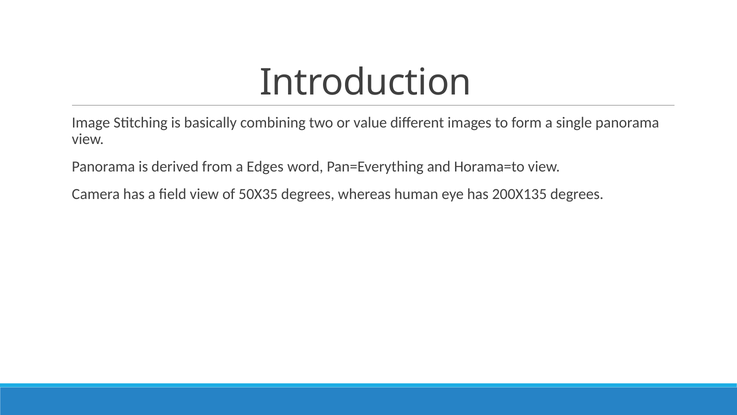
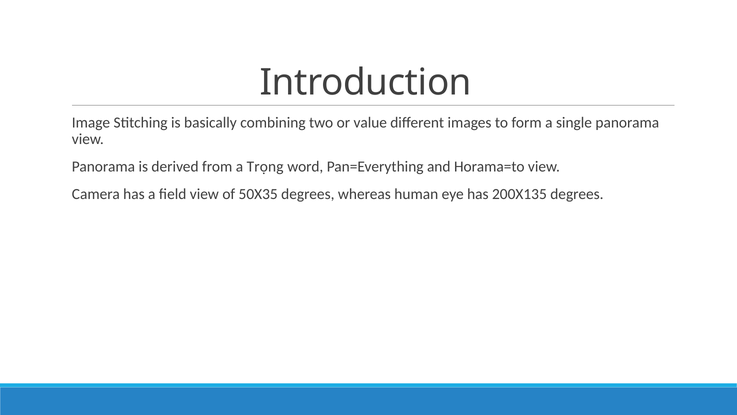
Edges: Edges -> Trọng (265, 166)
